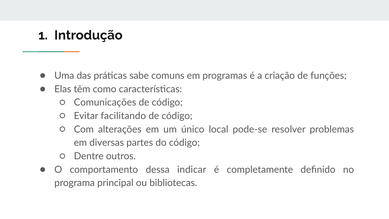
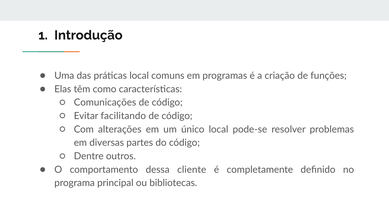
práticas sabe: sabe -> local (139, 76)
indicar: indicar -> cliente (192, 169)
